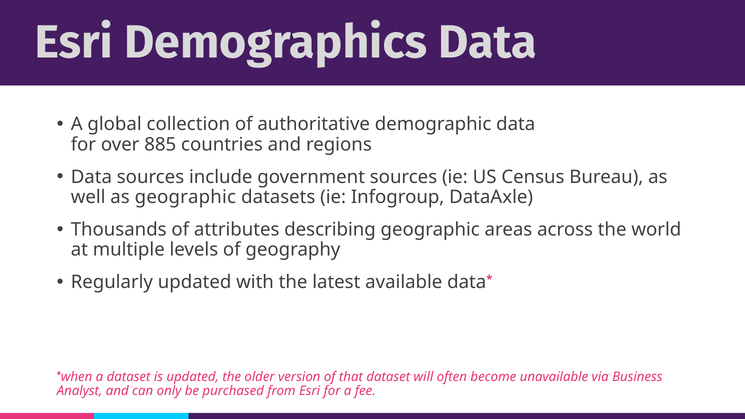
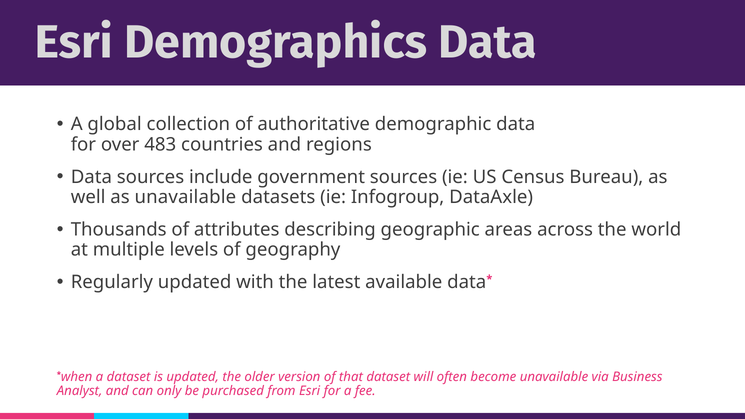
885: 885 -> 483 (160, 144)
as geographic: geographic -> unavailable (185, 197)
